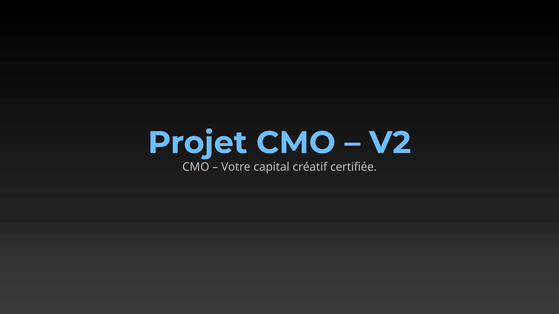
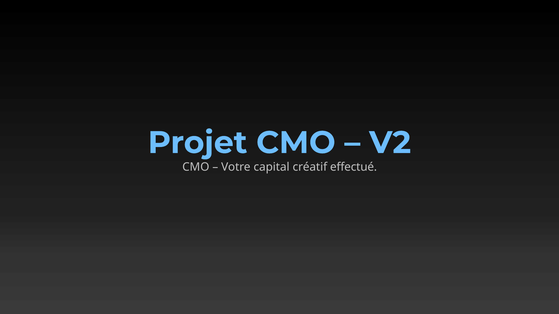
certifiée: certifiée -> effectué (354, 167)
